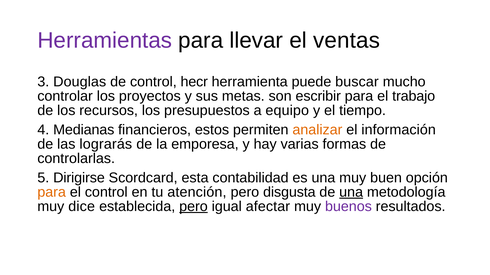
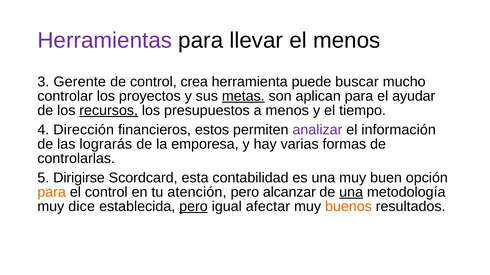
el ventas: ventas -> menos (347, 41)
Douglas: Douglas -> Gerente (80, 82)
hecr: hecr -> crea (194, 82)
metas underline: none -> present (243, 96)
escribir: escribir -> aplican (318, 96)
trabajo: trabajo -> ayudar (414, 96)
recursos underline: none -> present (109, 111)
a equipo: equipo -> menos (287, 111)
Medianas: Medianas -> Dirección (84, 130)
analizar colour: orange -> purple (317, 130)
disgusta: disgusta -> alcanzar (289, 193)
buenos colour: purple -> orange (348, 207)
